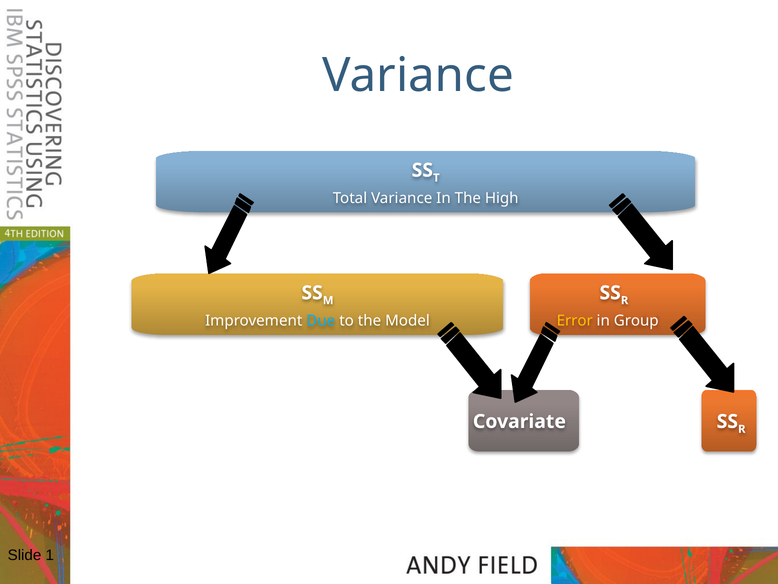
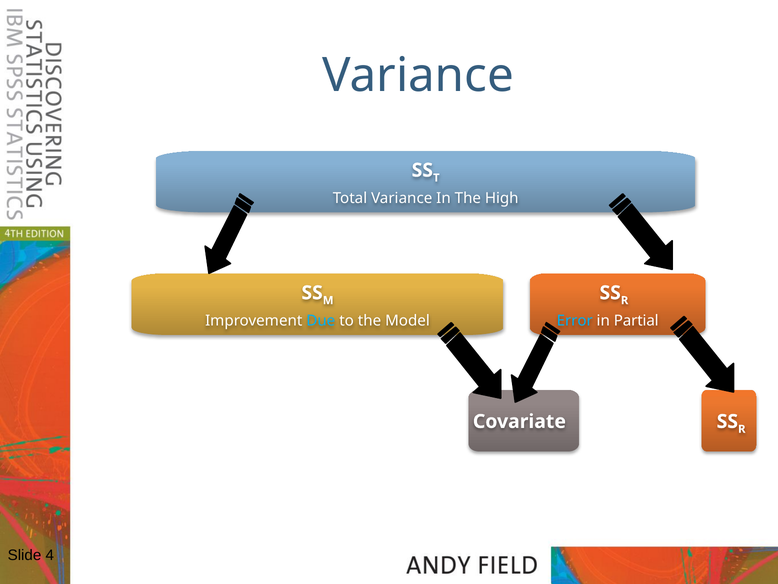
Error colour: yellow -> light blue (575, 320)
Group: Group -> Partial (636, 320)
1: 1 -> 4 (50, 555)
